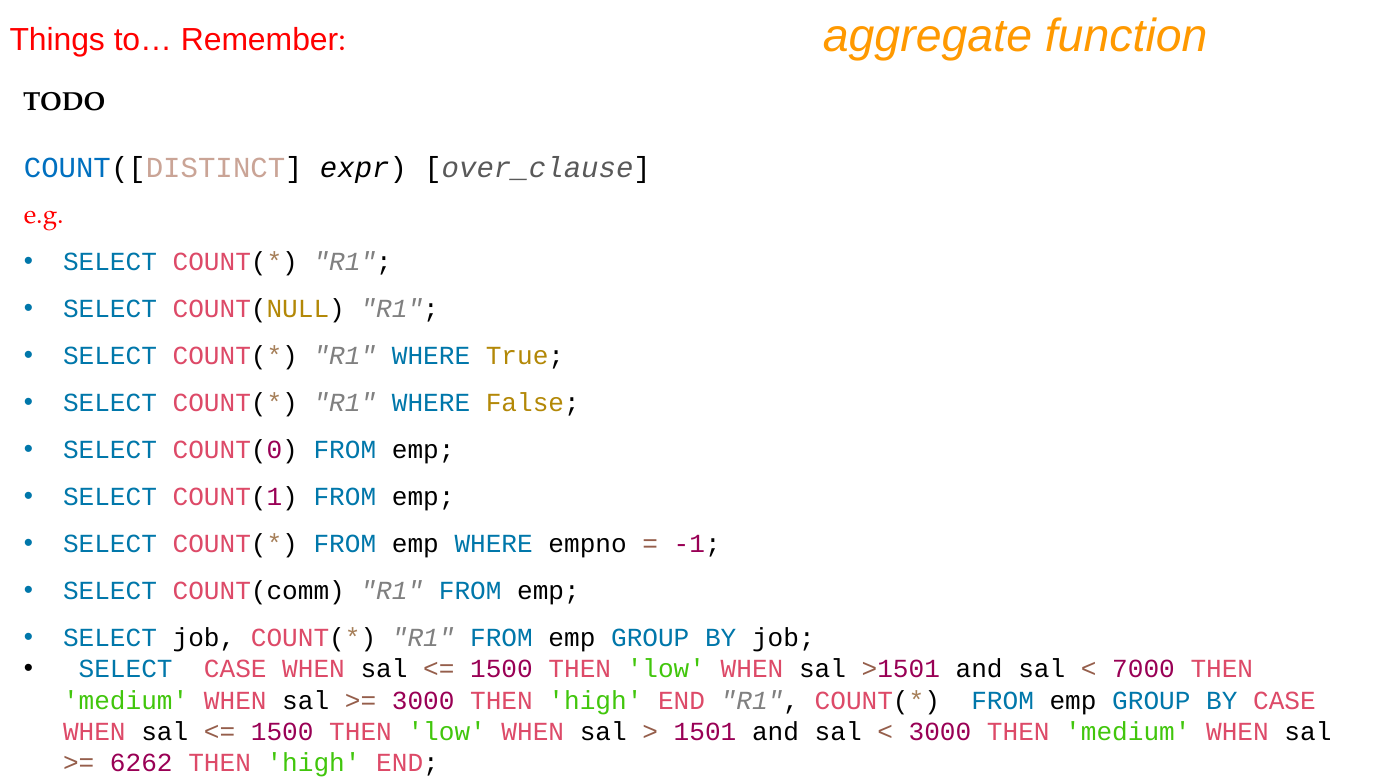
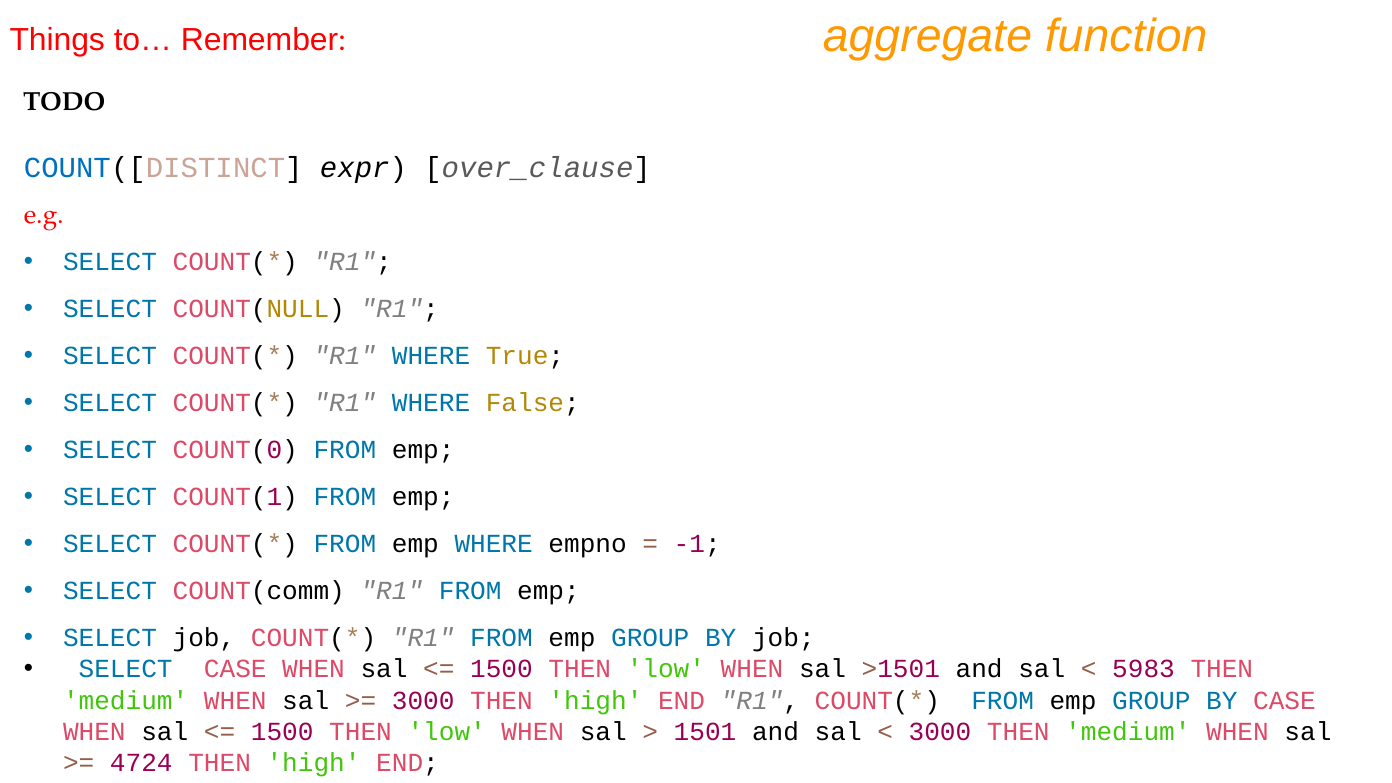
7000: 7000 -> 5983 (1144, 669)
6262: 6262 -> 4724 (141, 763)
